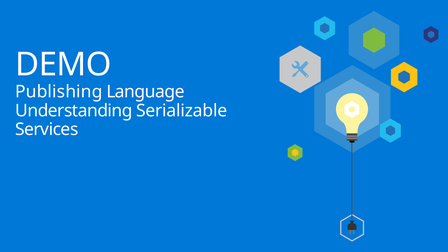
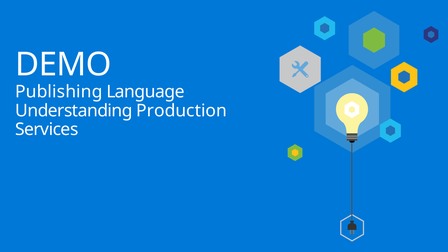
Serializable: Serializable -> Production (182, 111)
